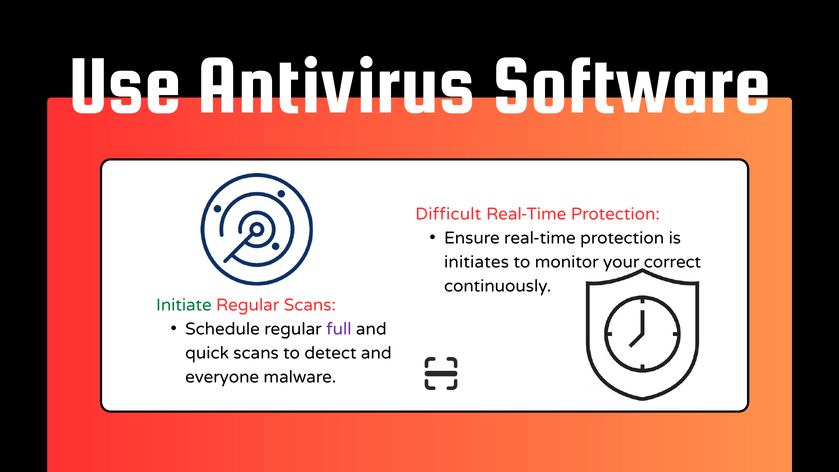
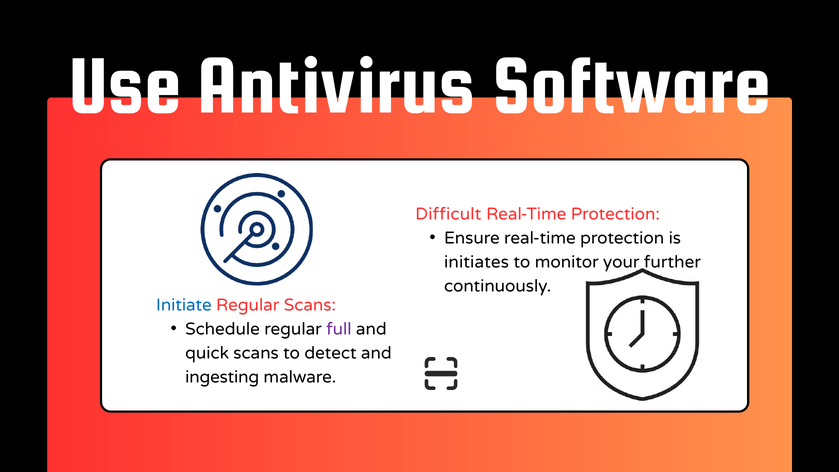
correct: correct -> further (672, 262)
Initiate colour: green -> blue (184, 305)
everyone: everyone -> ingesting (222, 377)
